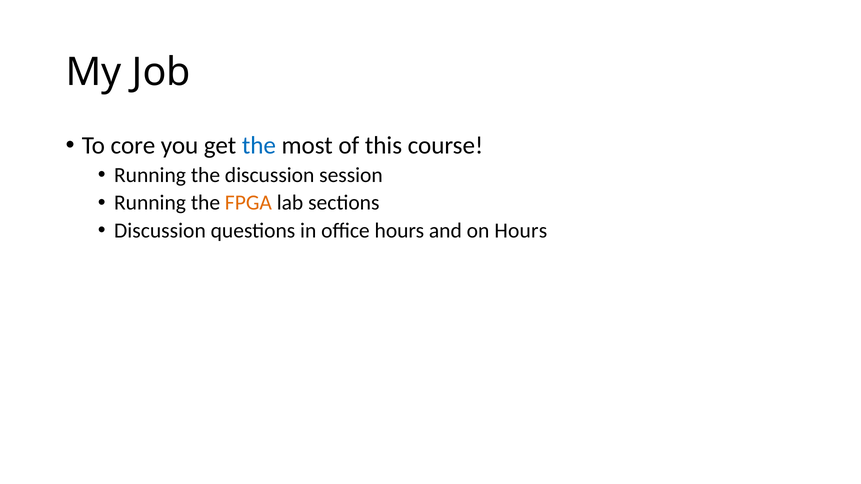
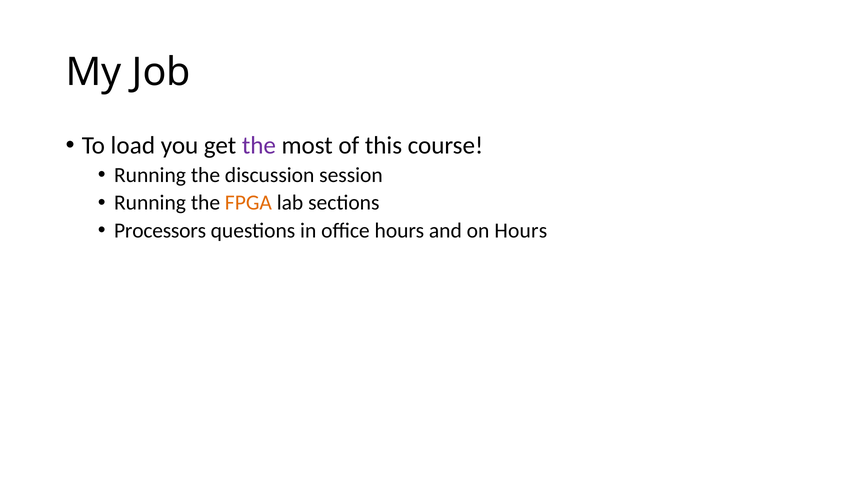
core: core -> load (133, 146)
the colour: blue -> purple (259, 146)
Discussion: Discussion -> Processors (160, 231)
